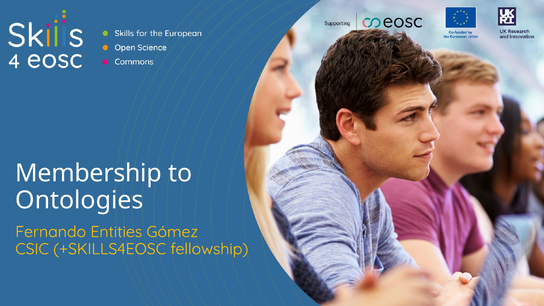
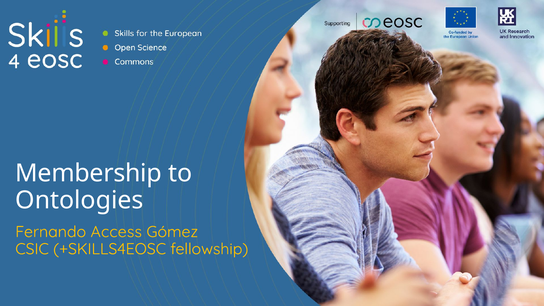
Entities: Entities -> Access (116, 232)
